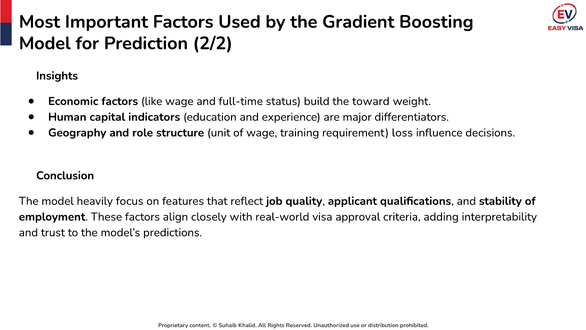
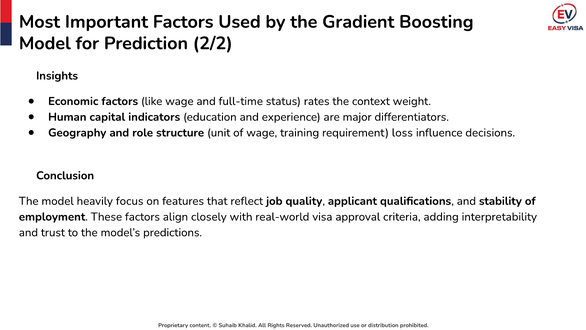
build: build -> rates (317, 101)
toward: toward -> context (371, 101)
